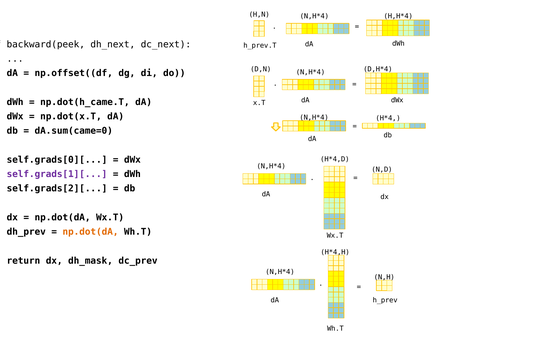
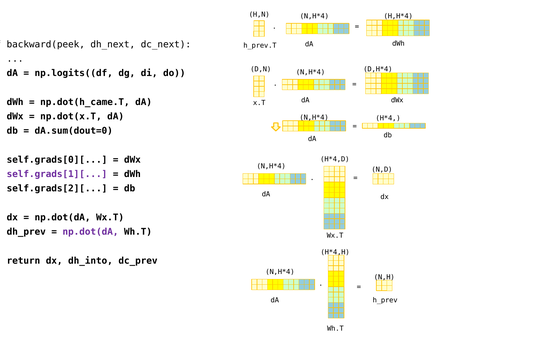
np.offset((df: np.offset((df -> np.logits((df (74, 73)
dA.sum(came=0: dA.sum(came=0 -> dA.sum(dout=0 (74, 131)
np.dot(dA colour: orange -> purple (90, 232)
dh_mask: dh_mask -> dh_into (90, 261)
